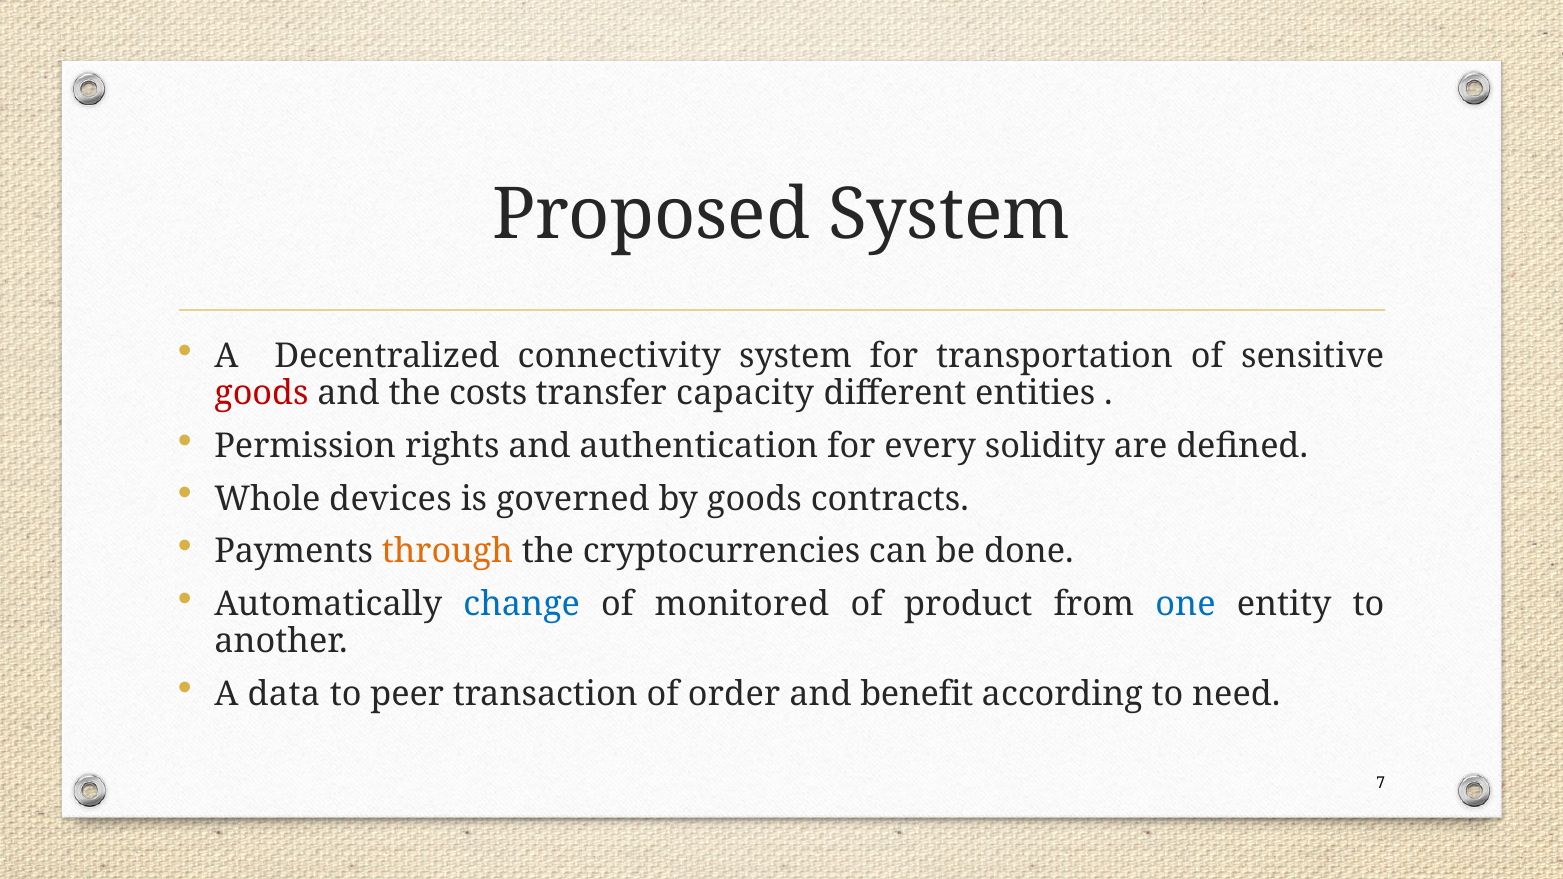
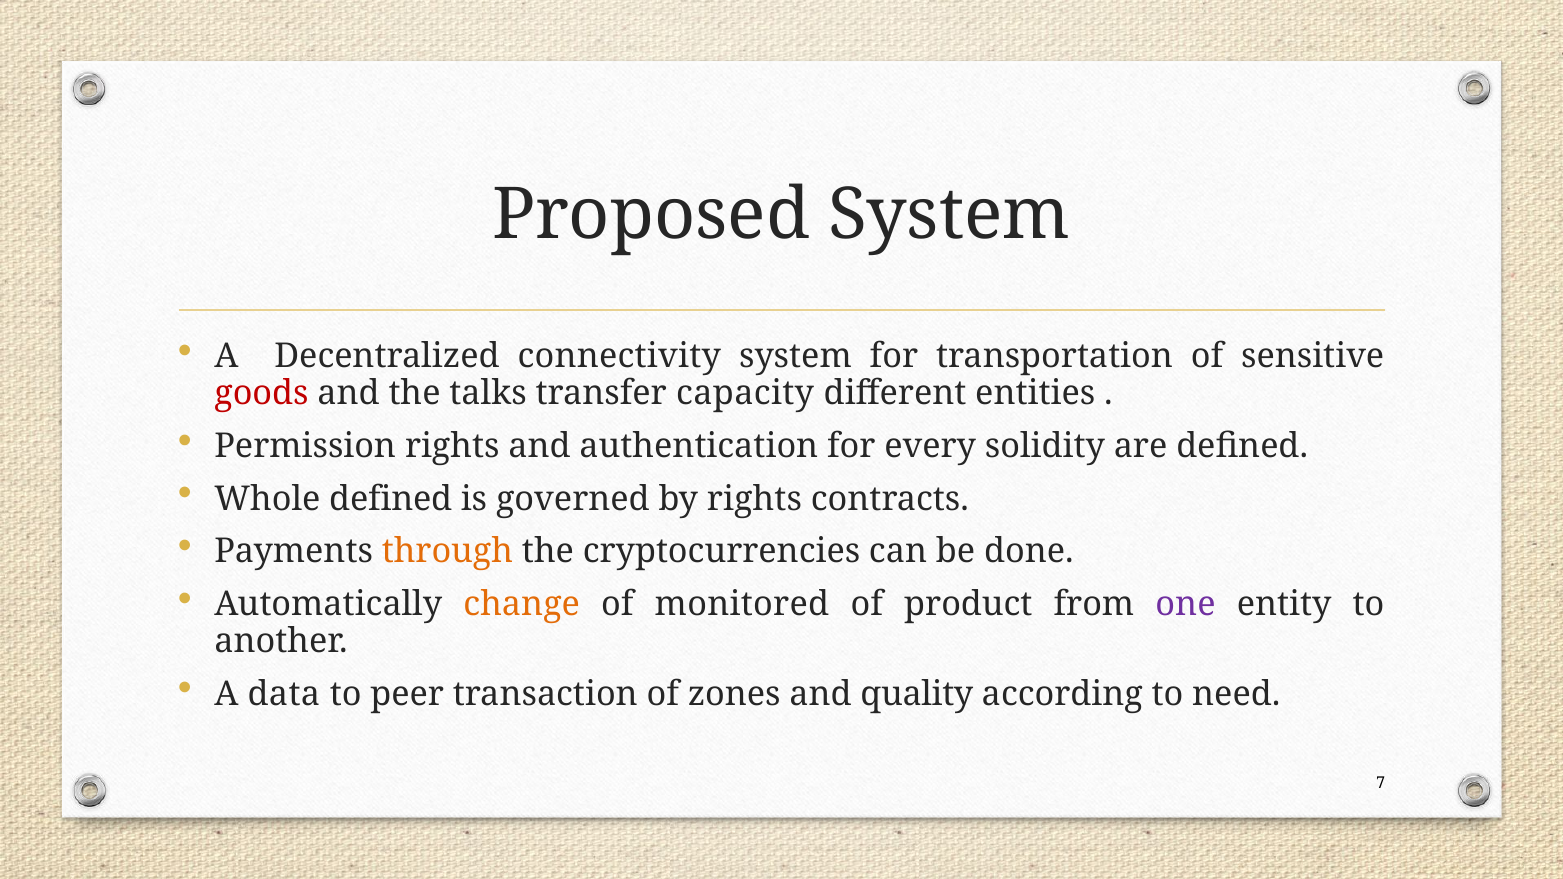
costs: costs -> talks (488, 394)
Whole devices: devices -> defined (391, 499)
by goods: goods -> rights (754, 499)
change colour: blue -> orange (522, 604)
one colour: blue -> purple (1186, 604)
order: order -> zones (734, 694)
benefit: benefit -> quality (917, 694)
